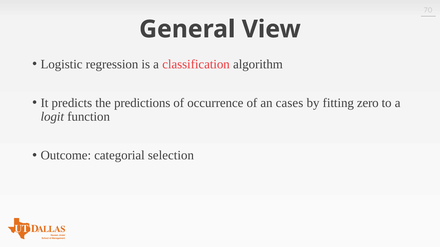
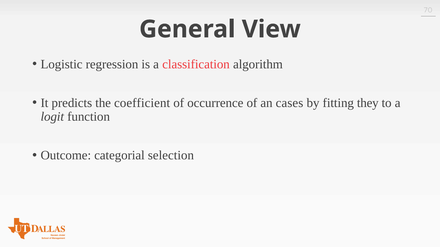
predictions: predictions -> coefficient (142, 103)
zero: zero -> they (368, 103)
